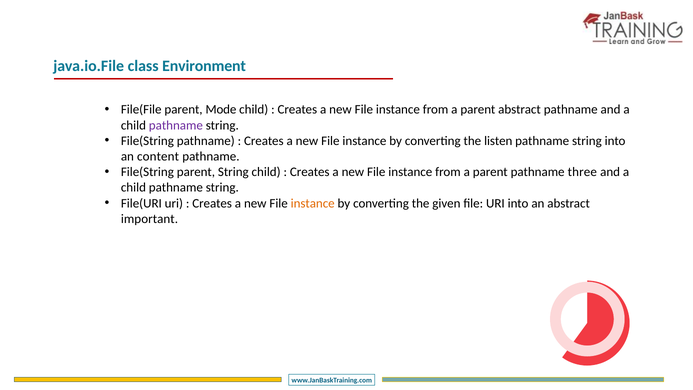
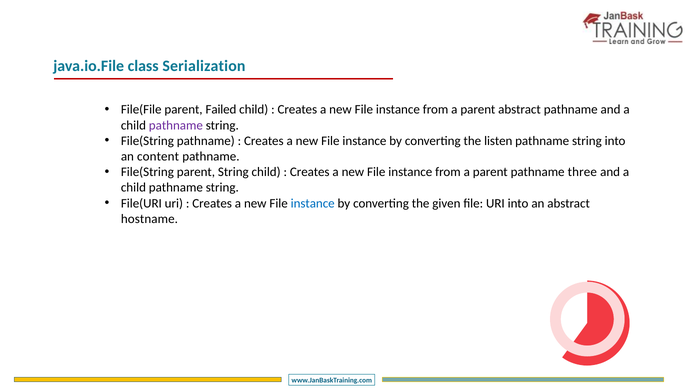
Environment: Environment -> Serialization (204, 66)
Mode: Mode -> Failed (221, 110)
instance colour: orange -> blue (313, 203)
important: important -> hostname (149, 219)
